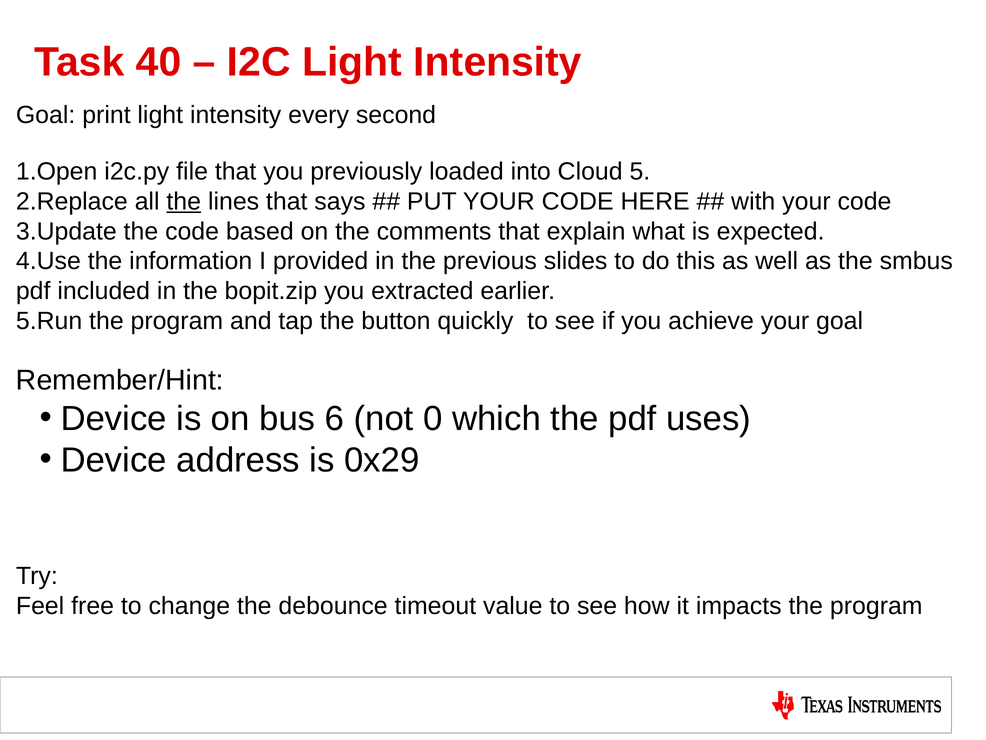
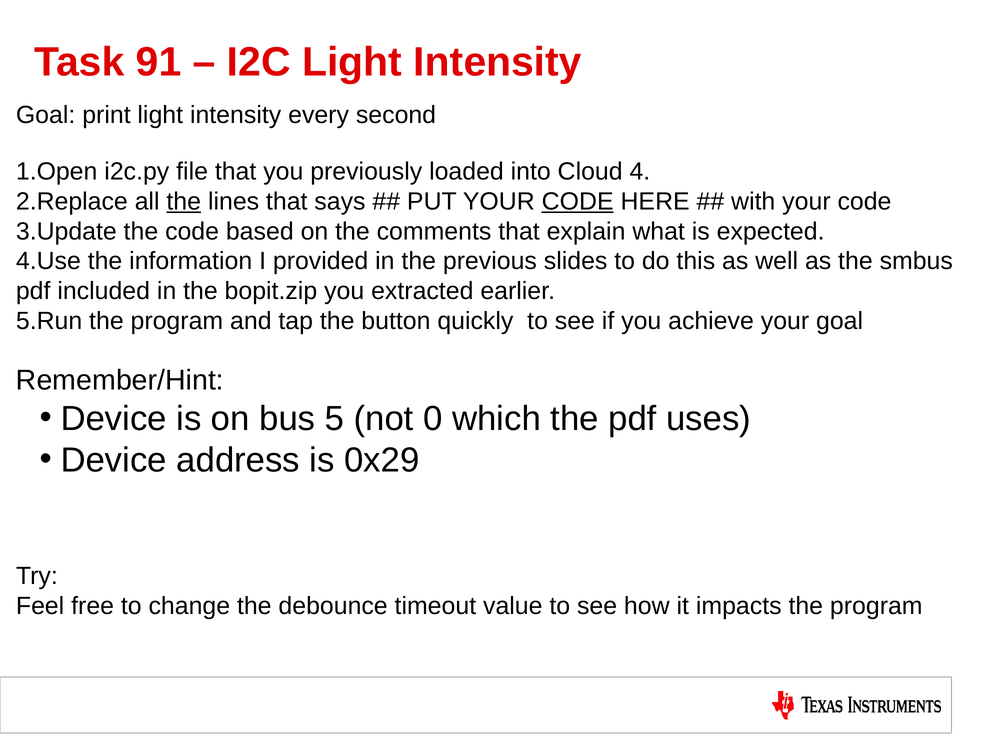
40: 40 -> 91 (159, 62)
5: 5 -> 4 (640, 172)
CODE underline: none -> present (578, 201)
6: 6 -> 5 (335, 418)
